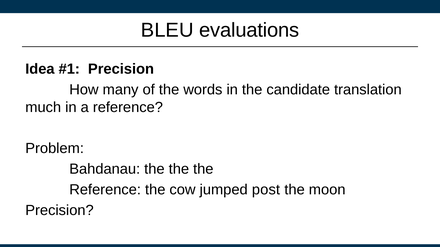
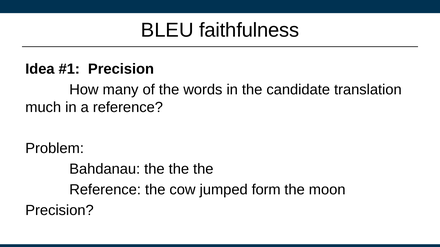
evaluations: evaluations -> faithfulness (249, 30)
post: post -> form (266, 190)
